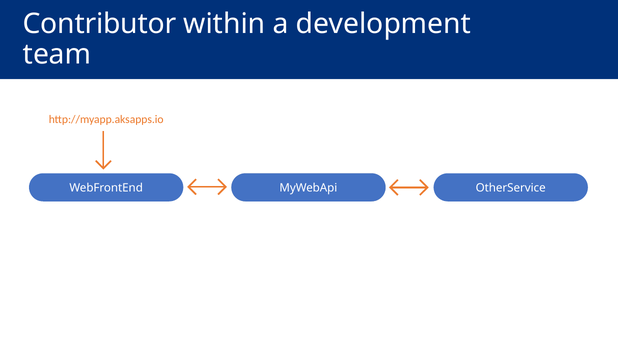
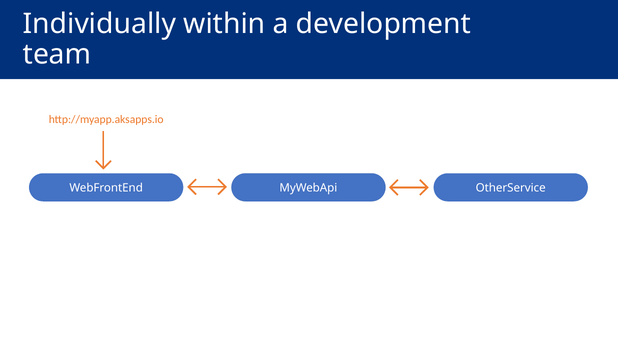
Contributor: Contributor -> Individually (99, 24)
